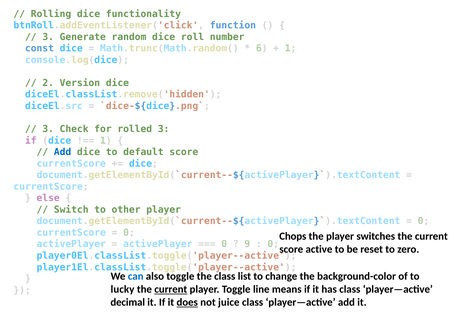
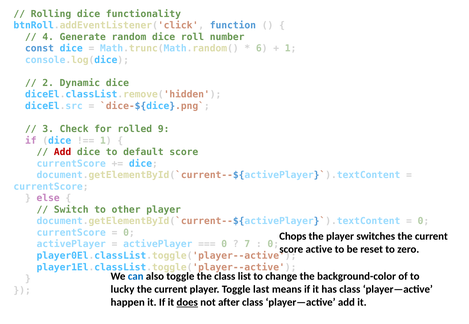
3: 3 -> 4 (48, 37)
Version: Version -> Dynamic (80, 83)
rolled 3: 3 -> 9 (164, 129)
Add colour: blue -> red (63, 152)
9: 9 -> 7 (247, 245)
current underline: present -> none (171, 290)
line: line -> last (261, 290)
decimal: decimal -> happen (128, 303)
juice: juice -> after (229, 303)
